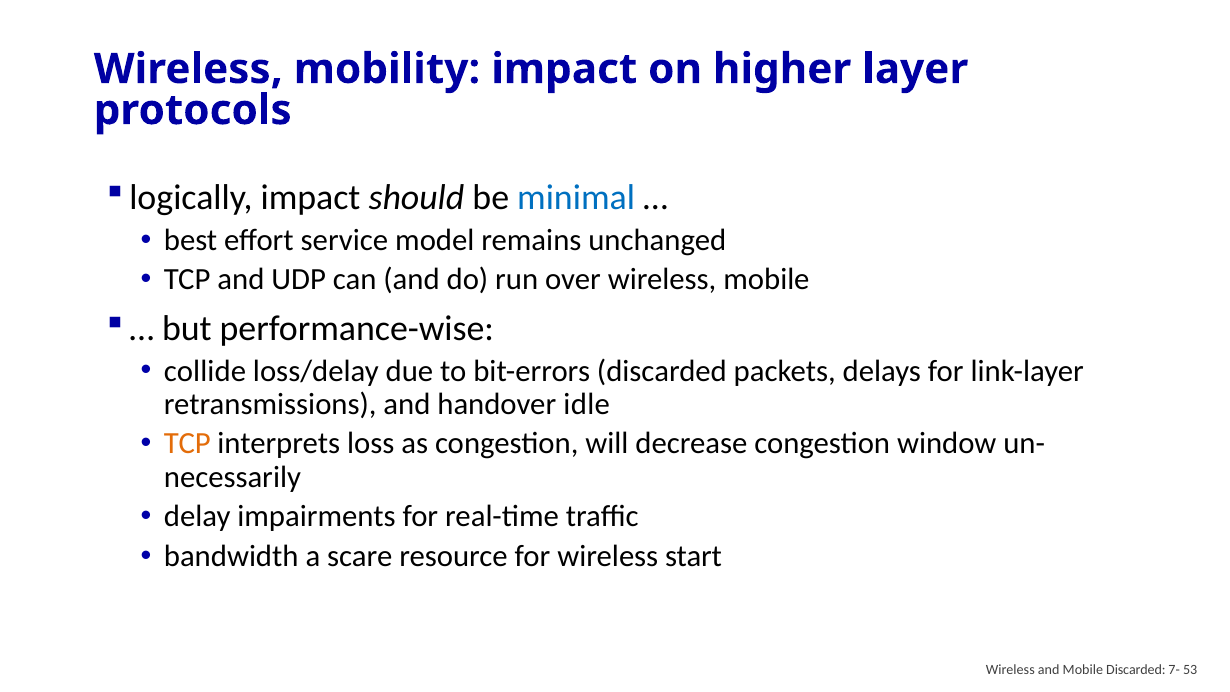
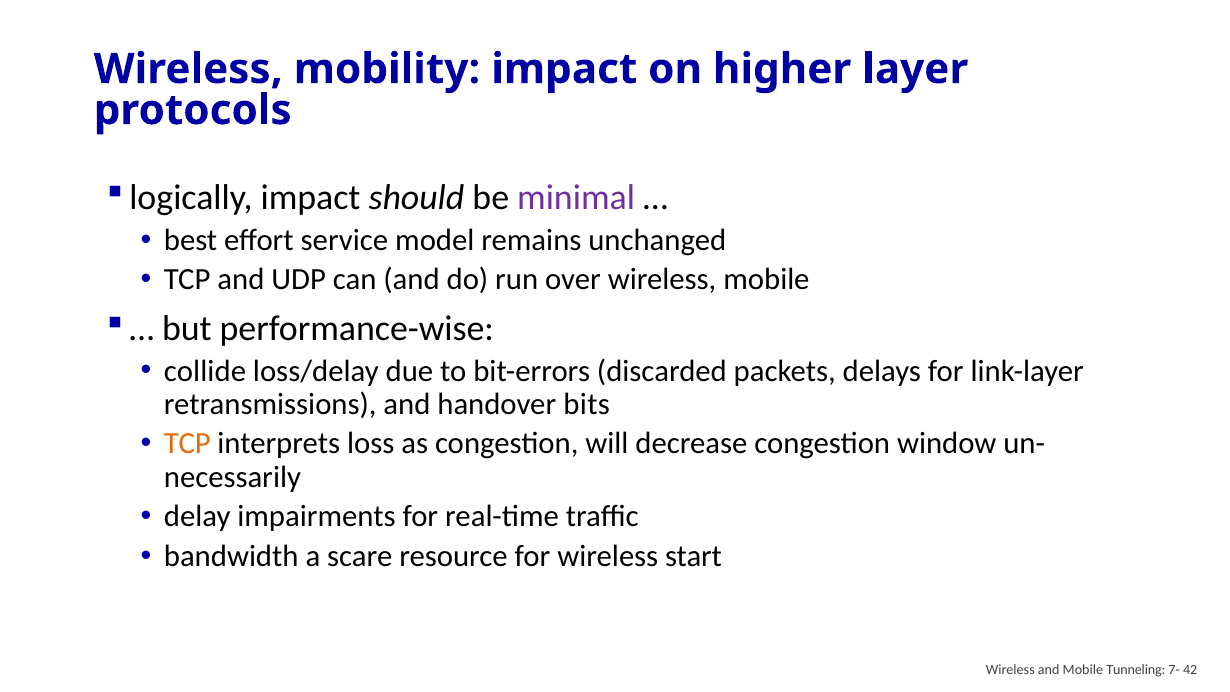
minimal colour: blue -> purple (576, 198)
idle: idle -> bits (587, 404)
Mobile Discarded: Discarded -> Tunneling (1136, 669)
53: 53 -> 42 (1190, 669)
